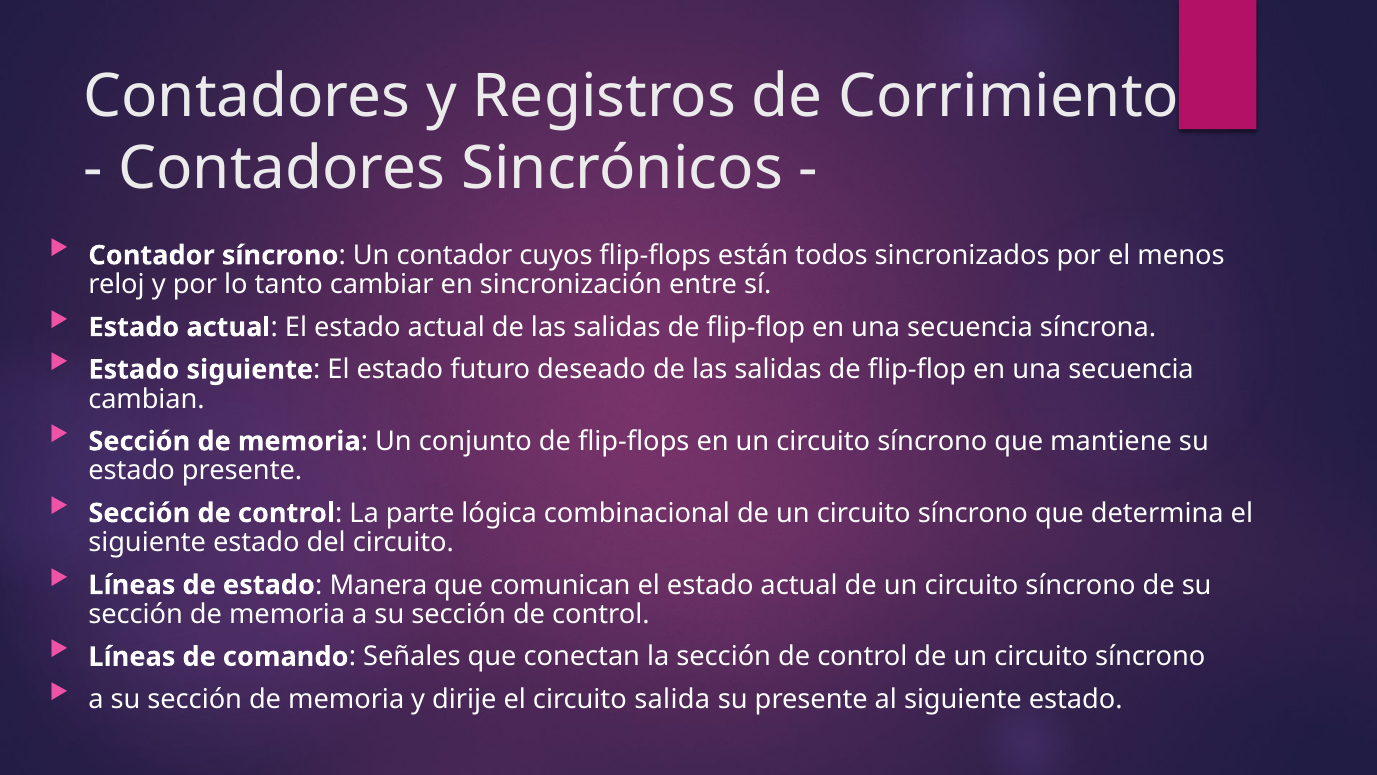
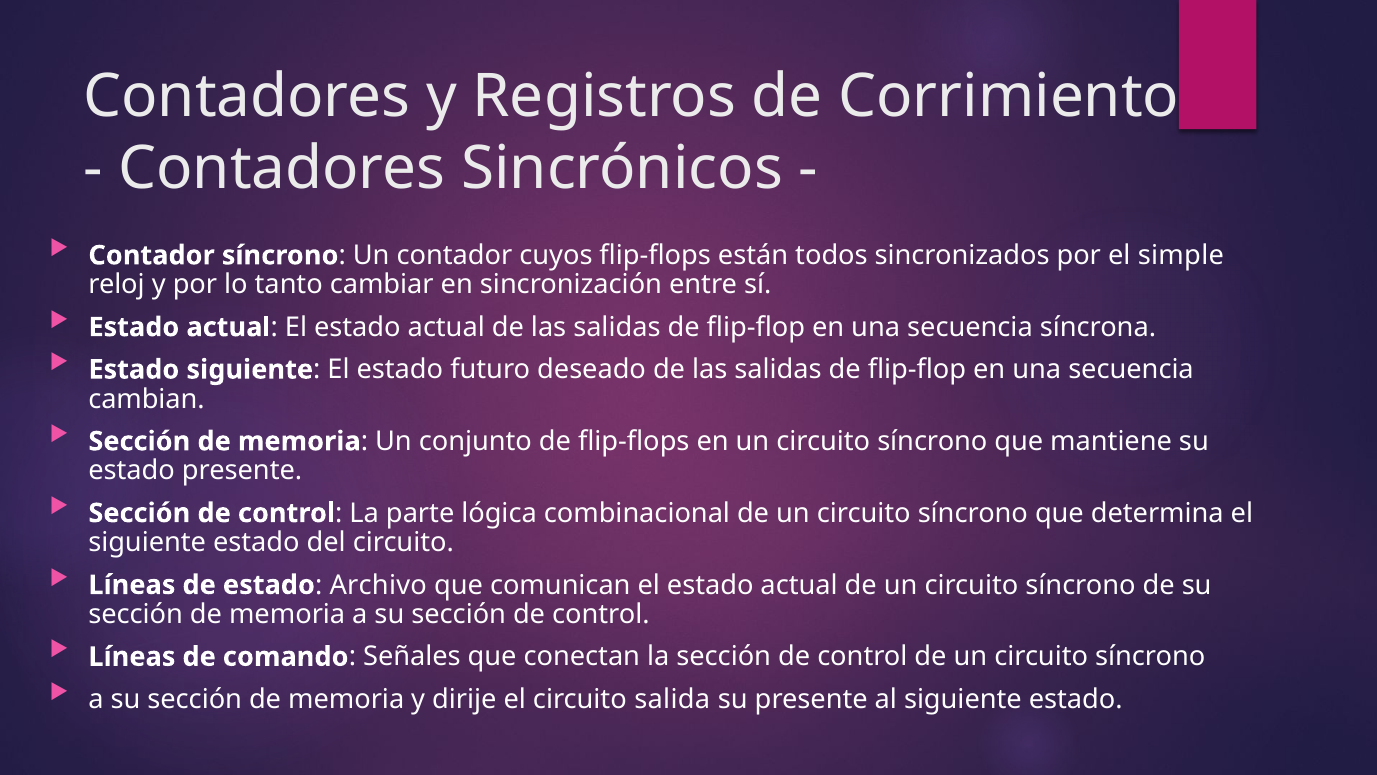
menos: menos -> simple (1181, 255)
Manera: Manera -> Archivo (378, 585)
